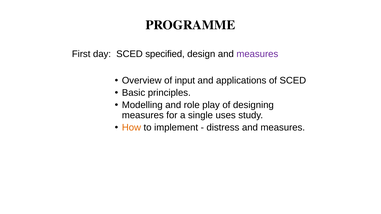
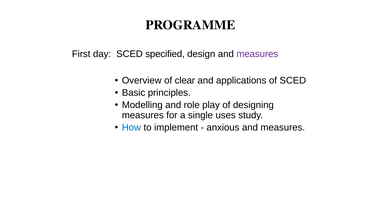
input: input -> clear (185, 81)
How colour: orange -> blue (131, 128)
distress: distress -> anxious (223, 128)
